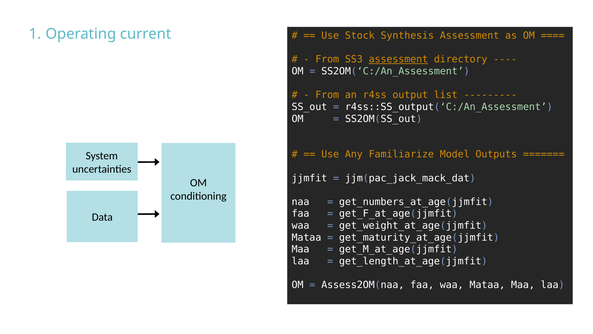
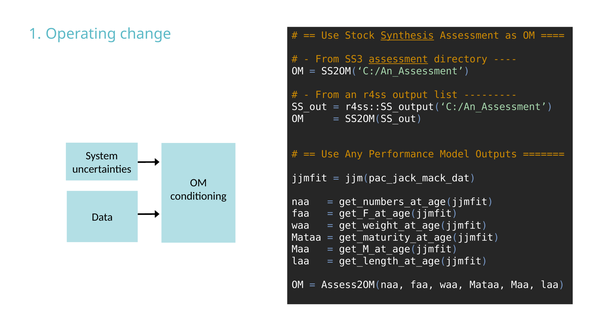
current: current -> change (146, 34)
Synthesis underline: none -> present (407, 36)
Familiarize: Familiarize -> Performance (401, 154)
